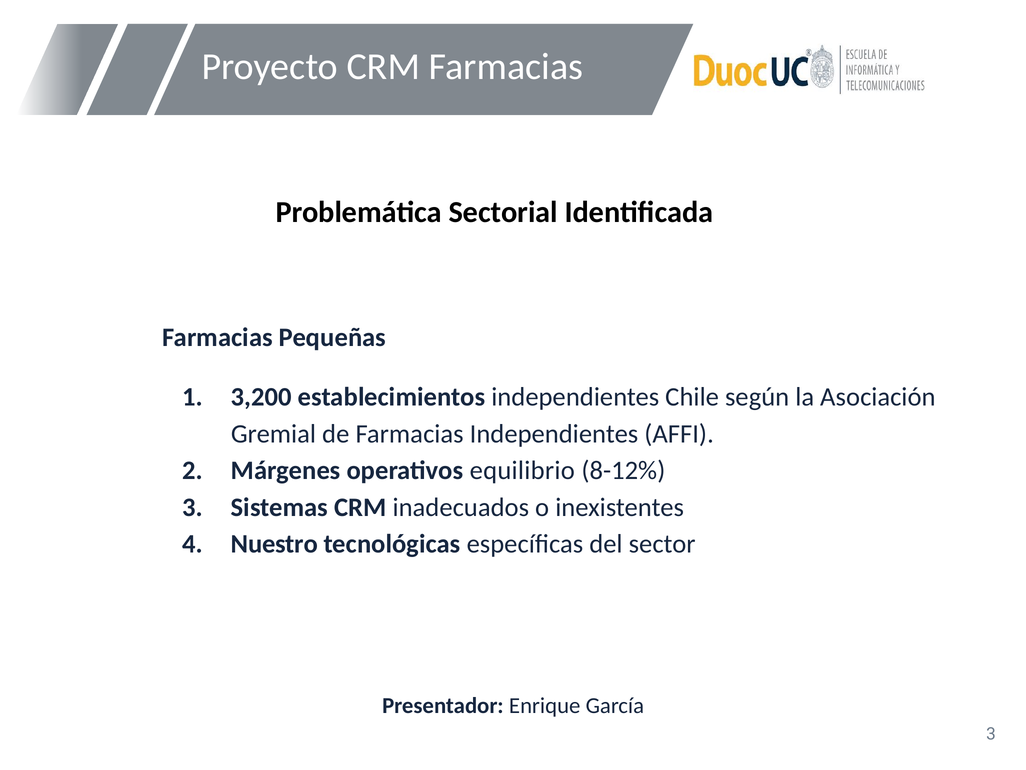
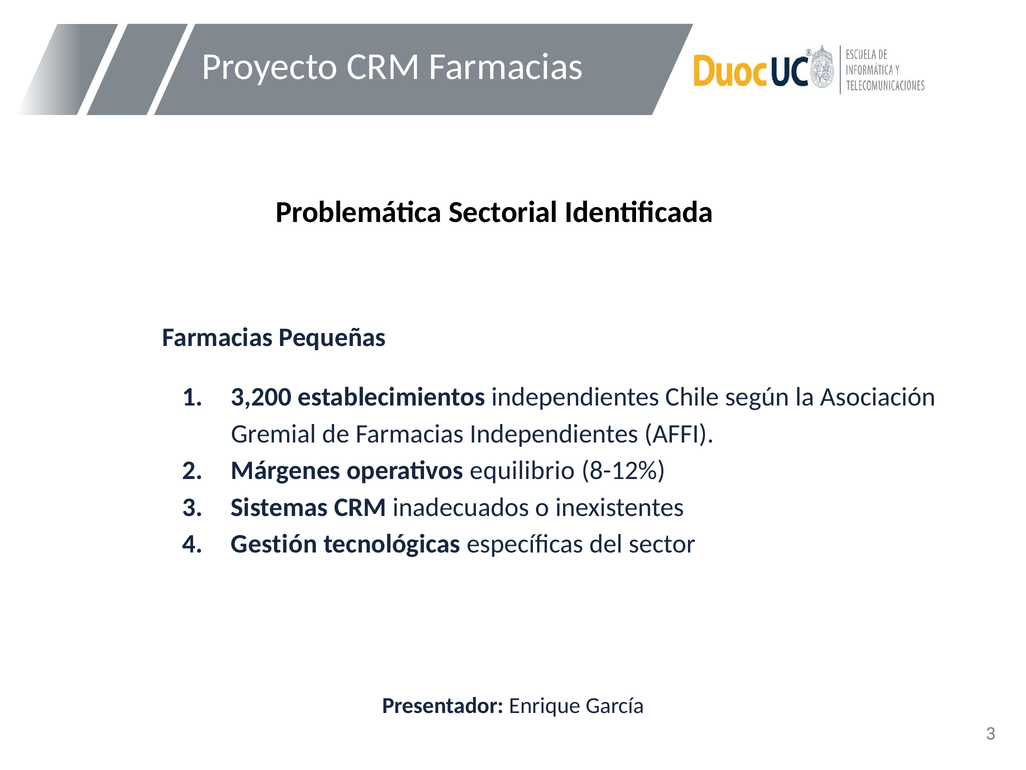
Nuestro: Nuestro -> Gestión (274, 544)
